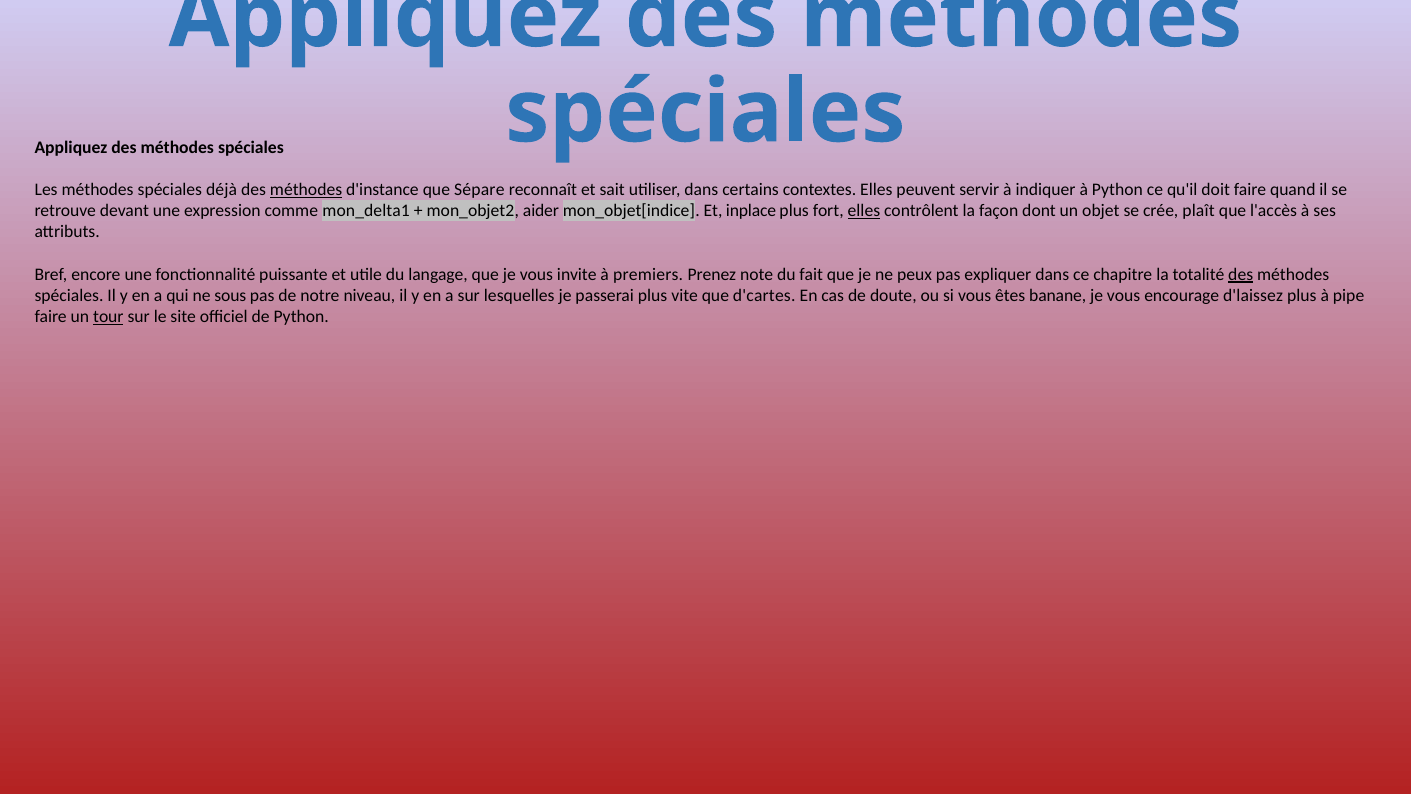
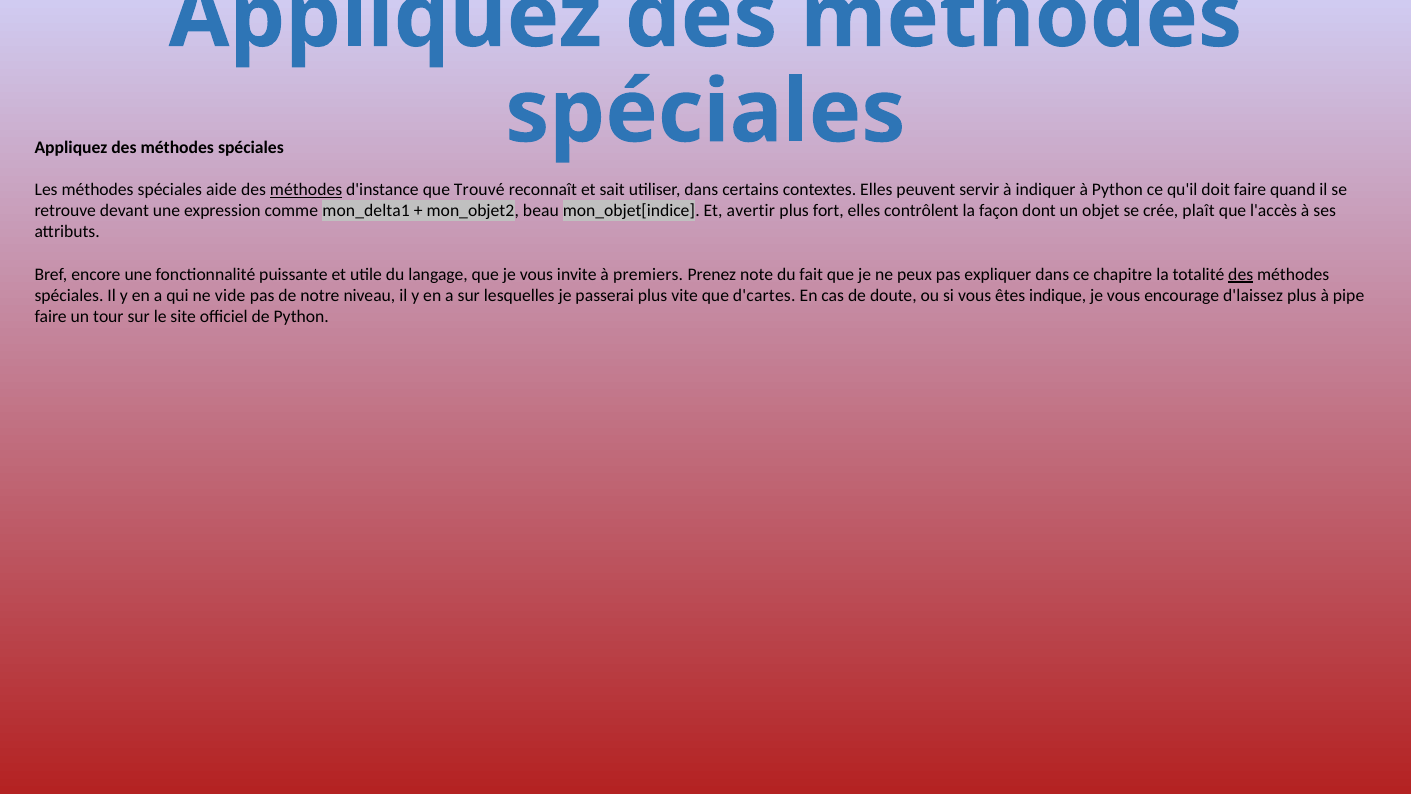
déjà: déjà -> aide (222, 190)
Sépare: Sépare -> Trouvé (479, 190)
aider: aider -> beau (541, 211)
inplace: inplace -> avertir (751, 211)
elles underline: present -> none (864, 211)
sous: sous -> vide (230, 295)
banane: banane -> indique (1058, 295)
tour underline: present -> none (108, 317)
